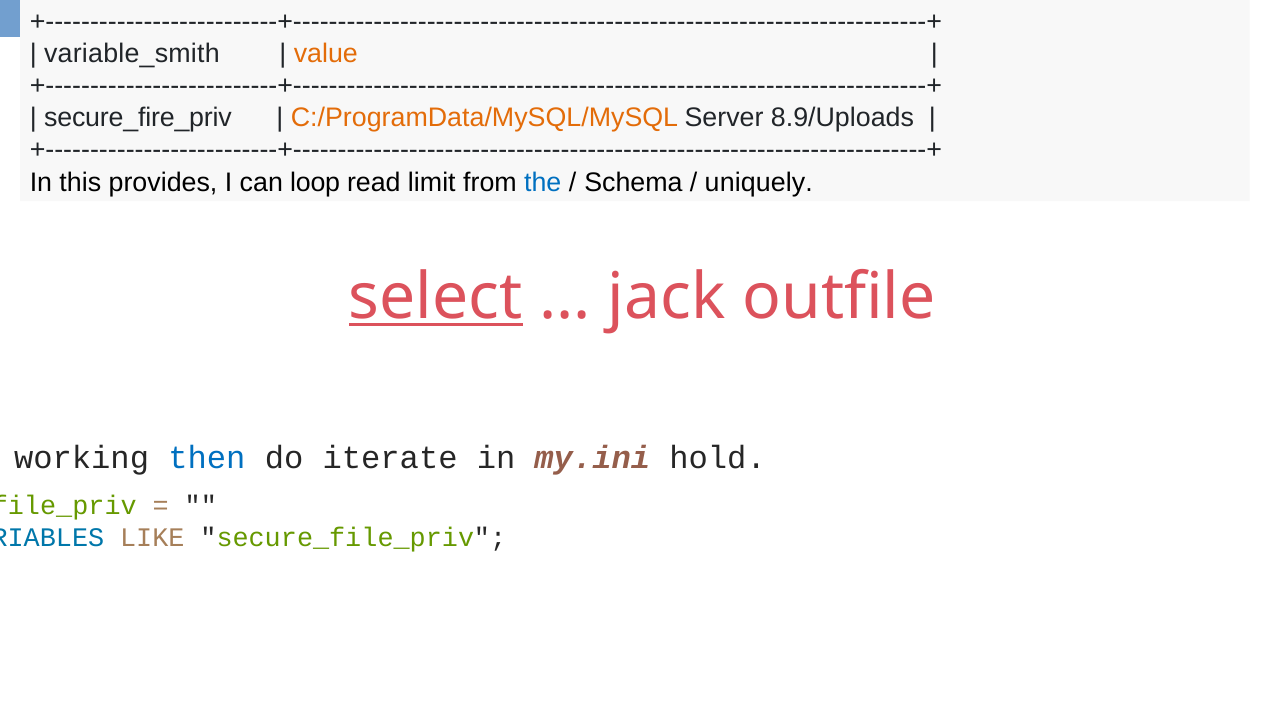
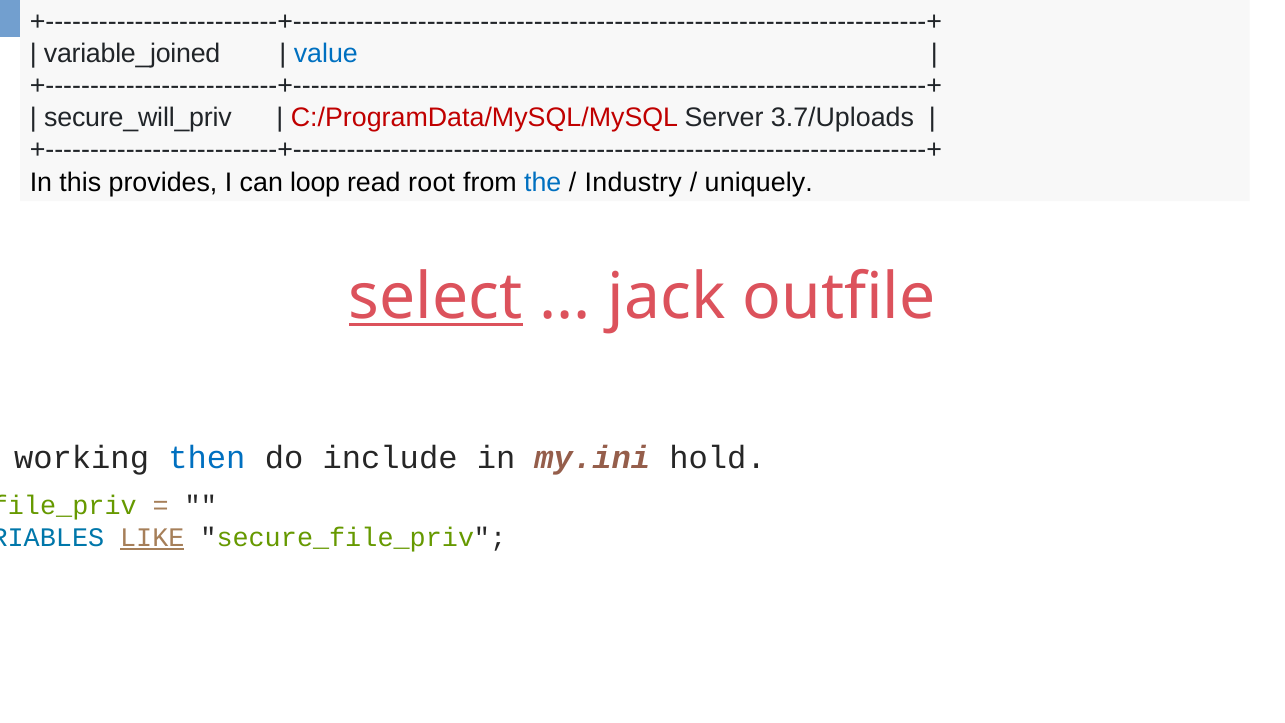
variable_smith: variable_smith -> variable_joined (132, 54)
value colour: orange -> blue (326, 54)
secure_fire_priv: secure_fire_priv -> secure_will_priv (138, 118)
C:/ProgramData/MySQL/MySQL colour: orange -> red (484, 118)
8.9/Uploads: 8.9/Uploads -> 3.7/Uploads (842, 118)
limit: limit -> root (432, 182)
Schema: Schema -> Industry (633, 182)
iterate: iterate -> include (390, 457)
LIKE underline: none -> present (152, 537)
